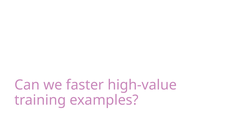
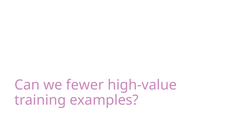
faster: faster -> fewer (85, 85)
